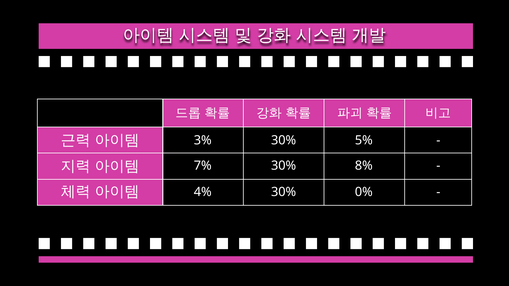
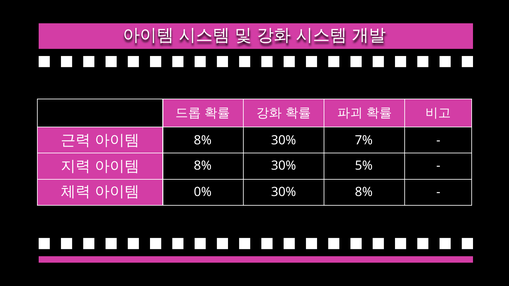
3%: 3% -> 8% (203, 140)
5%: 5% -> 7% (364, 140)
7%: 7% -> 8% (203, 166)
8%: 8% -> 5% (364, 166)
4%: 4% -> 0% (203, 192)
30% 0%: 0% -> 8% (364, 192)
